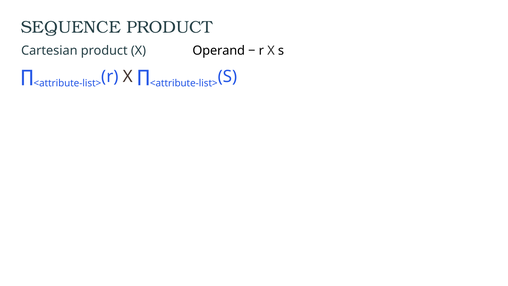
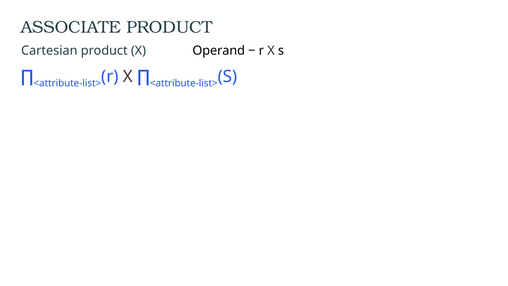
SEQUENCE: SEQUENCE -> ASSOCIATE (71, 27)
